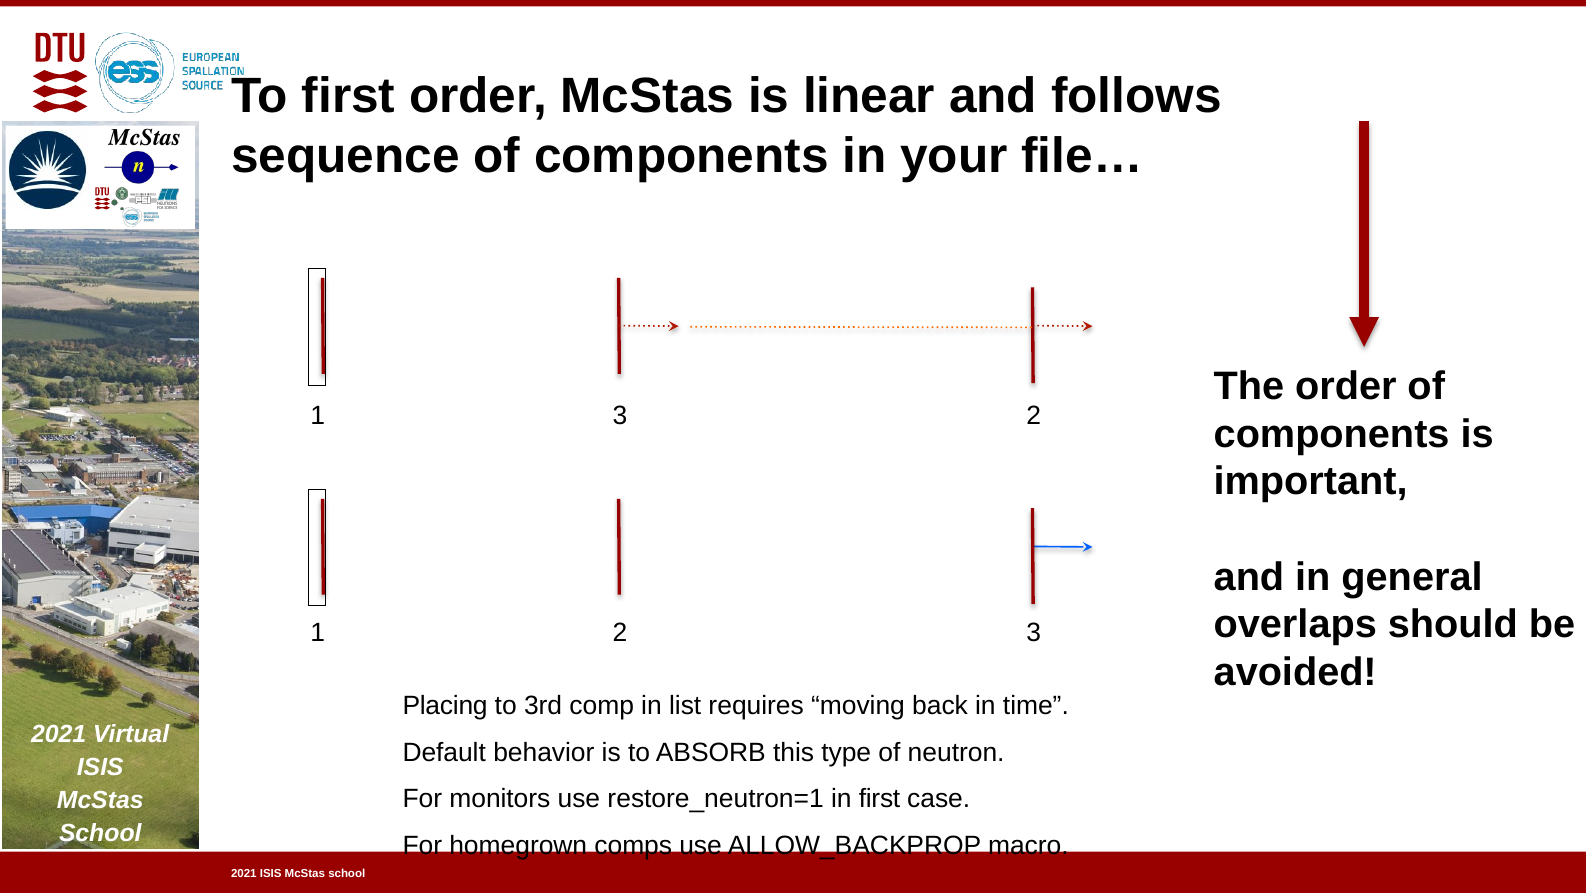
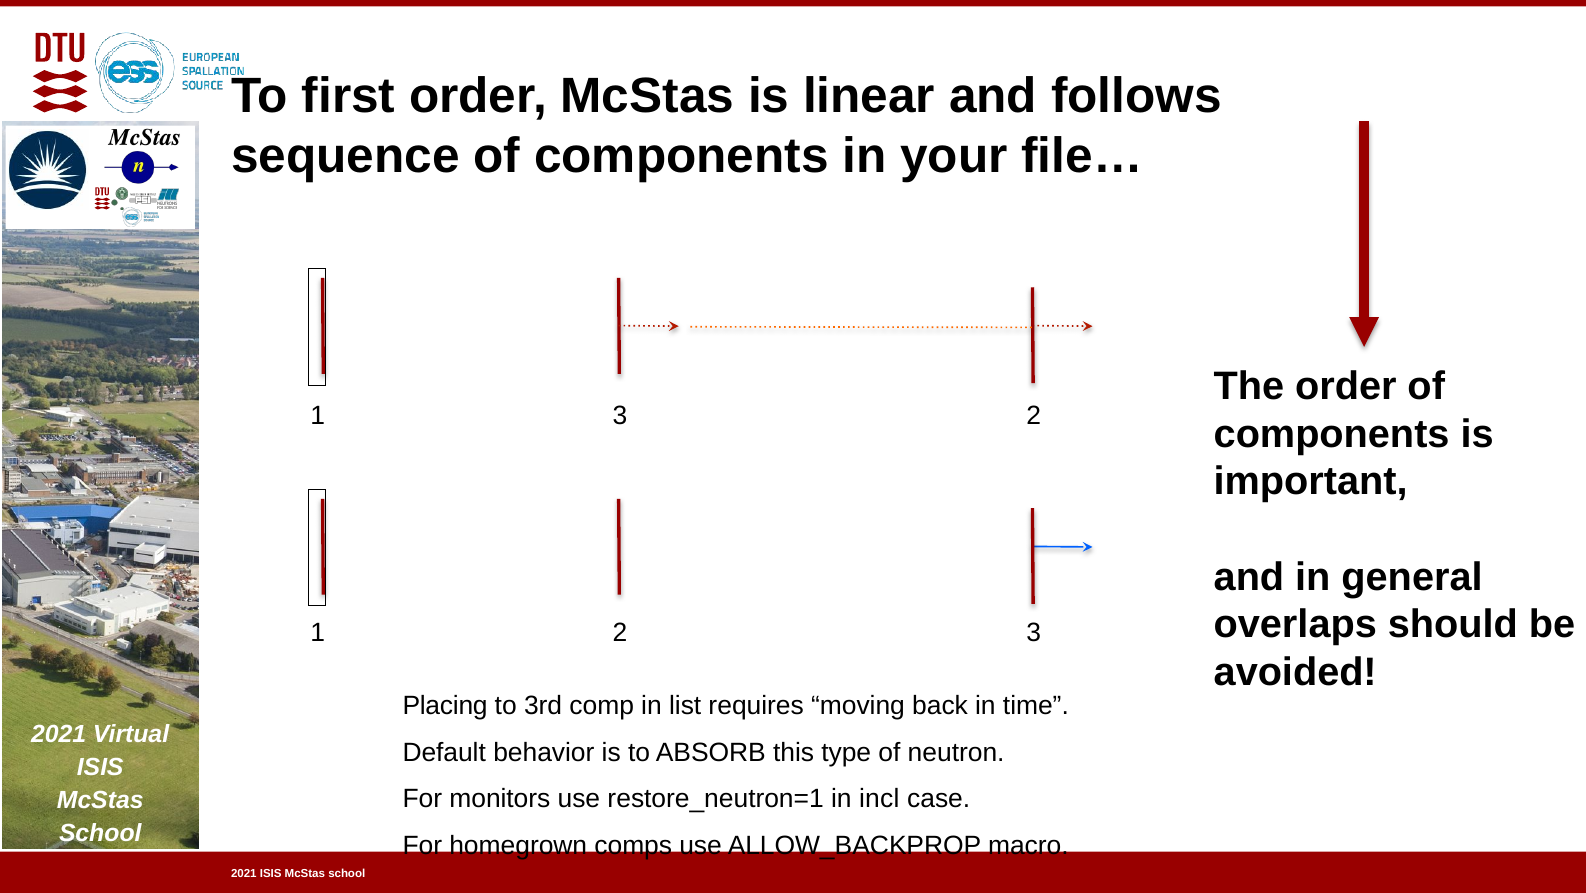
in first: first -> incl (879, 799)
